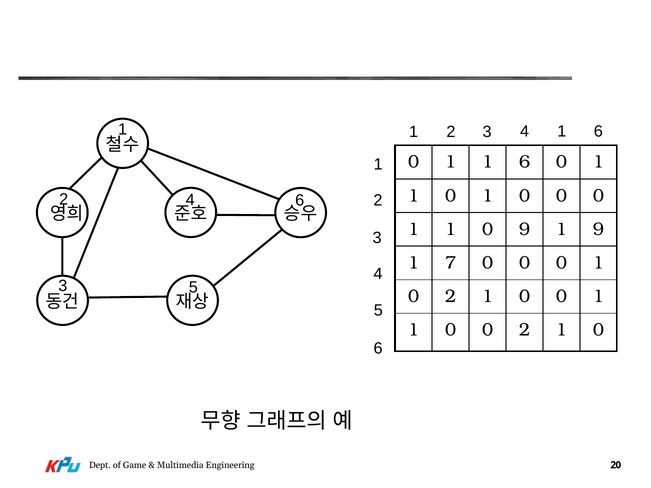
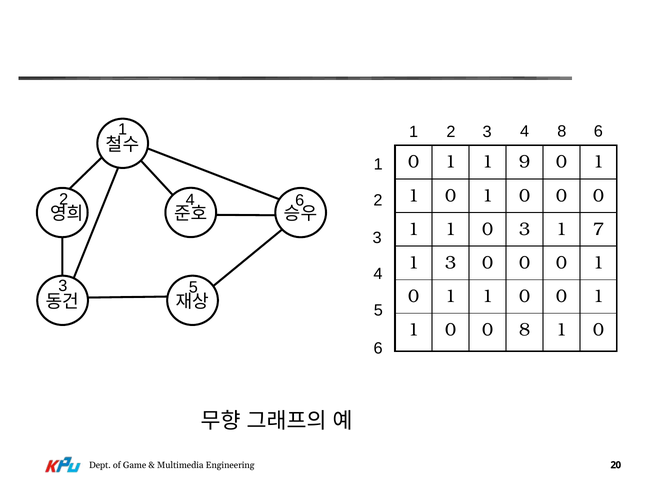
4 1: 1 -> 8 (562, 132)
1 1 6: 6 -> 9 (525, 162)
0 9: 9 -> 3 (525, 229)
1 9: 9 -> 7 (598, 229)
1 7: 7 -> 3 (451, 263)
2: 2 -> 1 (451, 297)
0 0 2: 2 -> 8 (525, 330)
